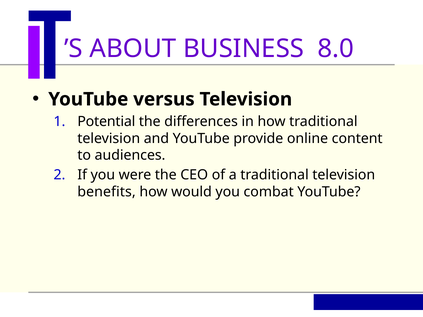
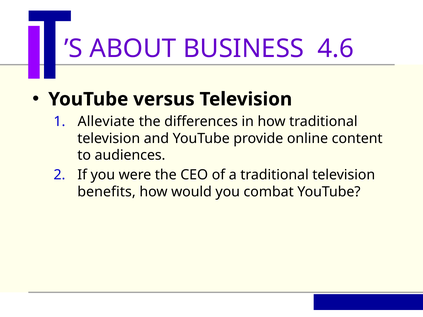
8.0: 8.0 -> 4.6 (336, 49)
Potential: Potential -> Alleviate (106, 122)
